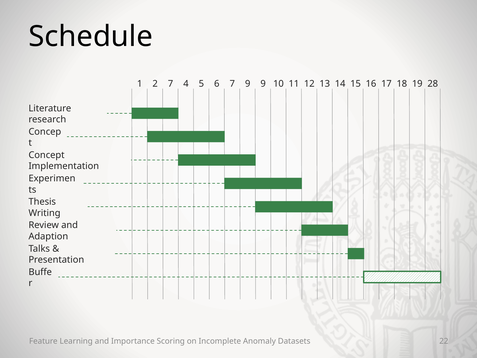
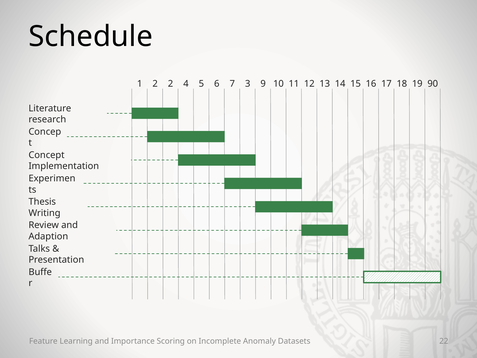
2 7: 7 -> 2 (171, 84)
7 9: 9 -> 3 (248, 84)
28: 28 -> 90 (433, 84)
